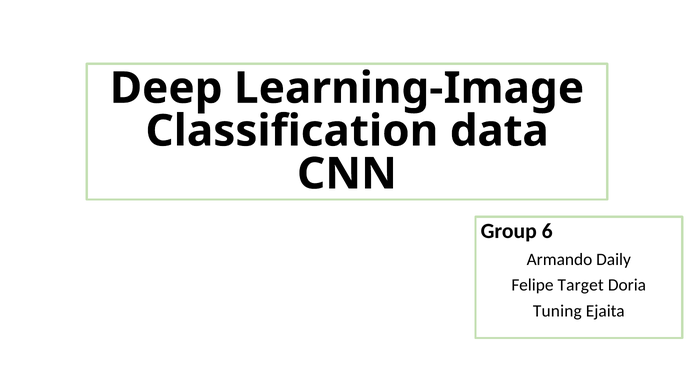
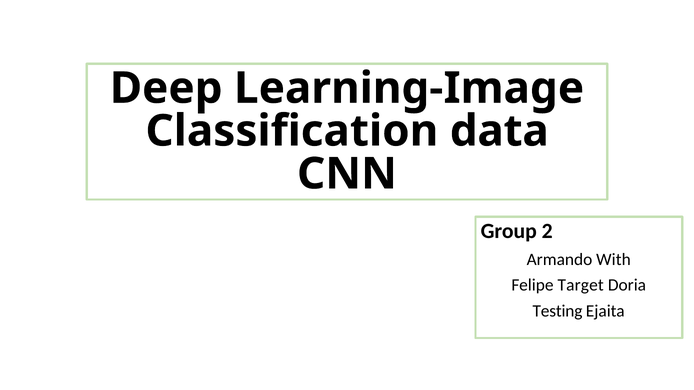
6: 6 -> 2 (547, 231)
Daily: Daily -> With (613, 260)
Tuning: Tuning -> Testing (558, 311)
